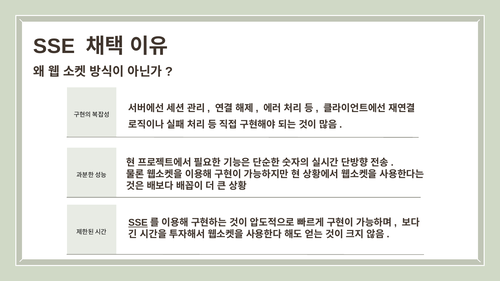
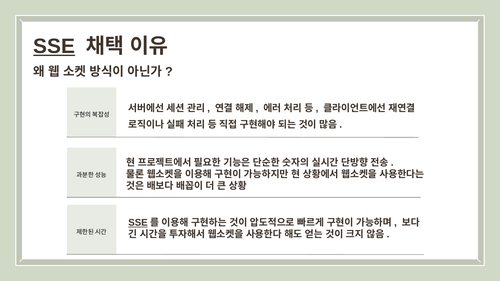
SSE underline: none -> present (54, 46)
